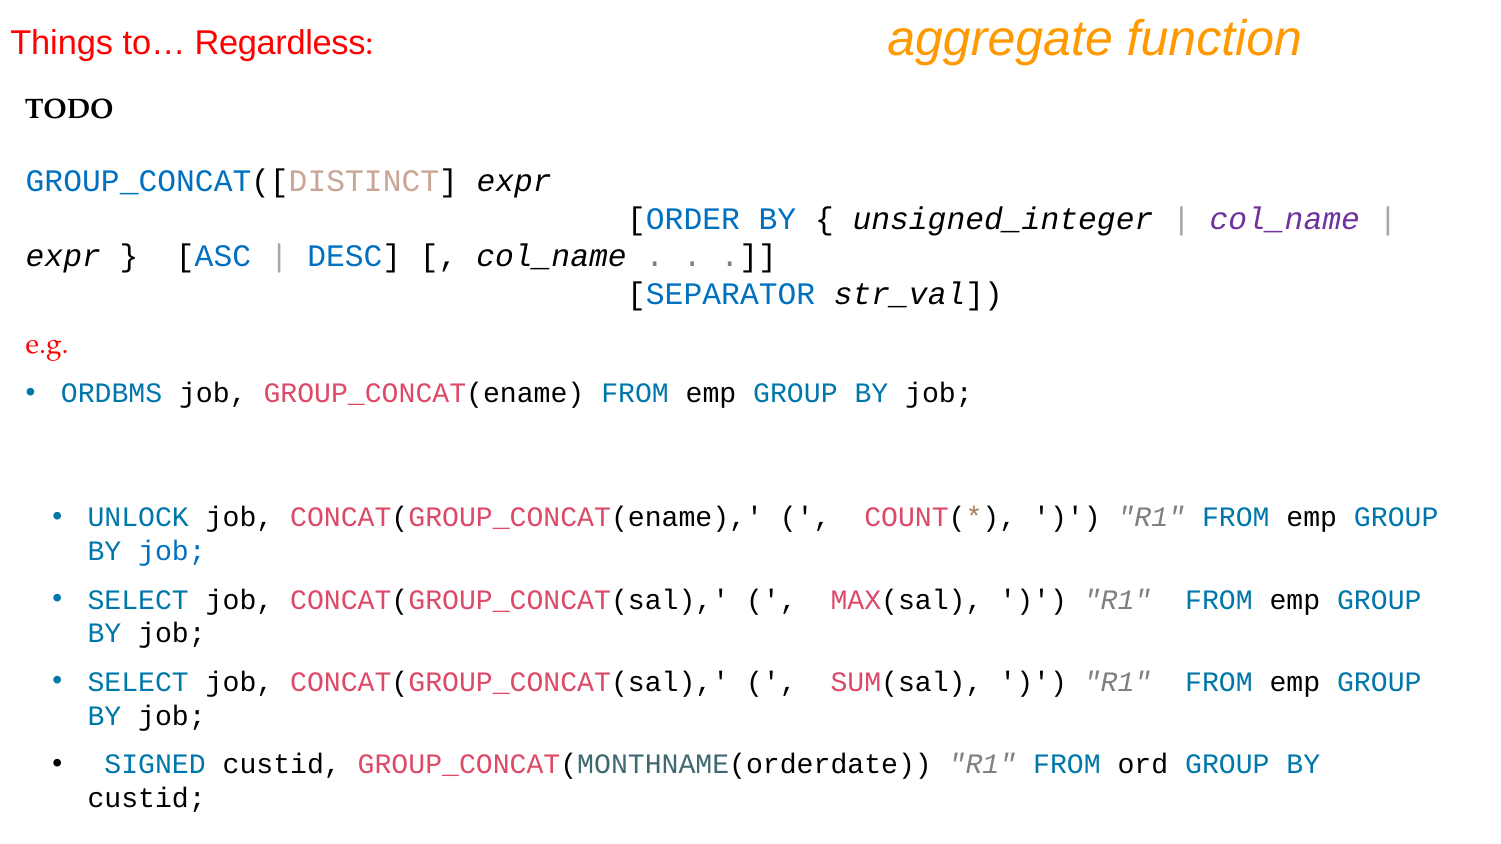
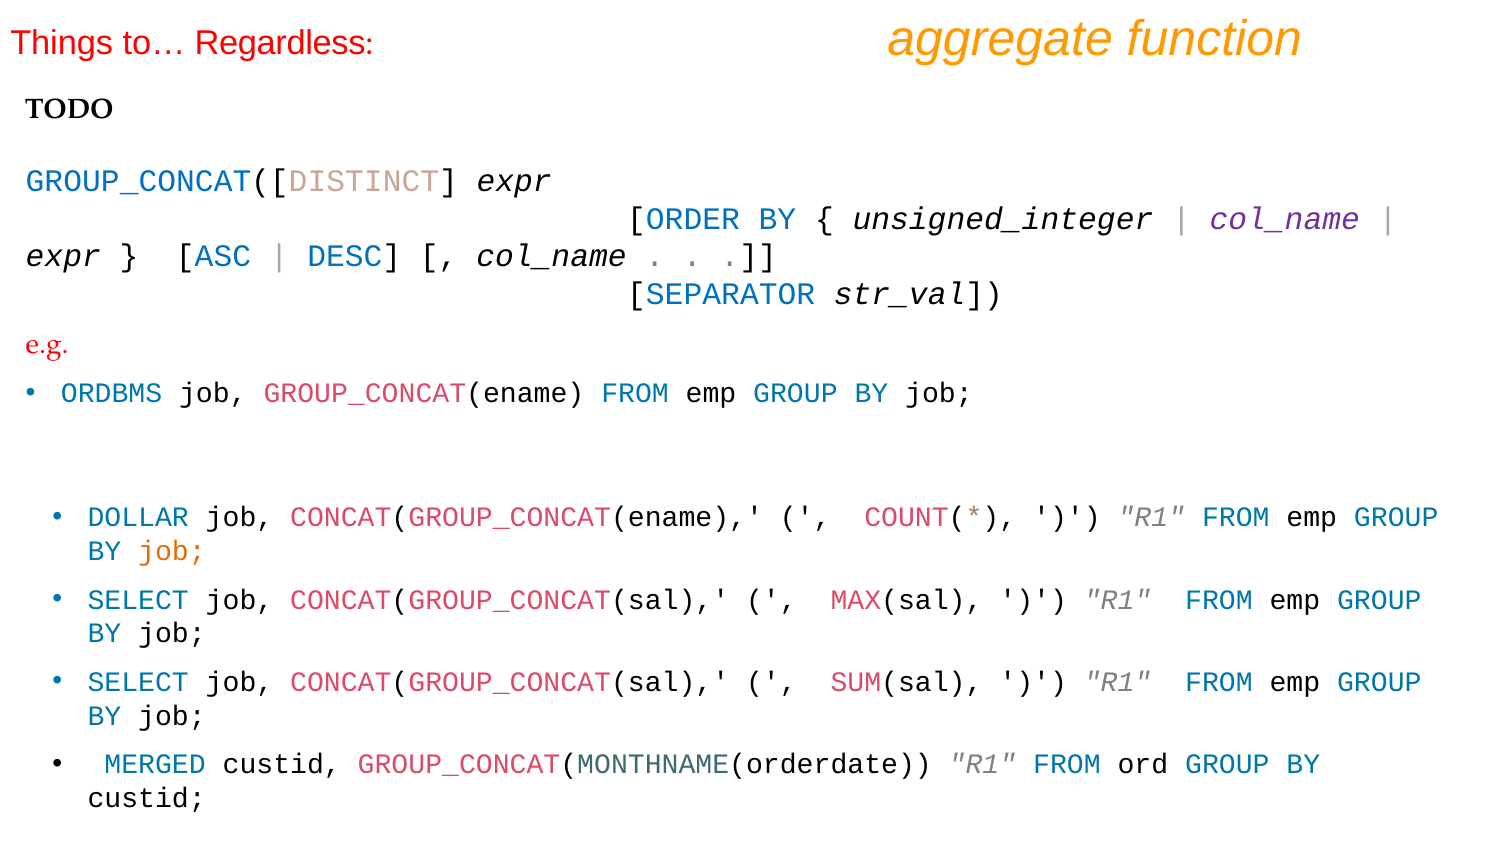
UNLOCK: UNLOCK -> DOLLAR (138, 517)
job colour: blue -> orange (172, 551)
SIGNED: SIGNED -> MERGED (155, 765)
